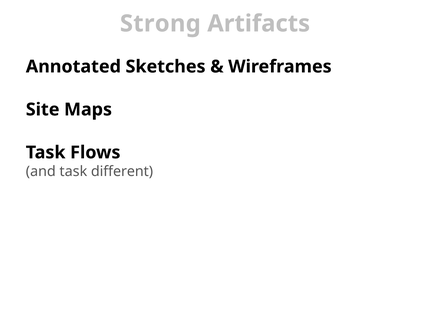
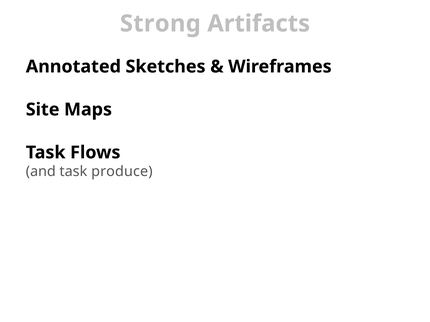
different: different -> produce (122, 172)
